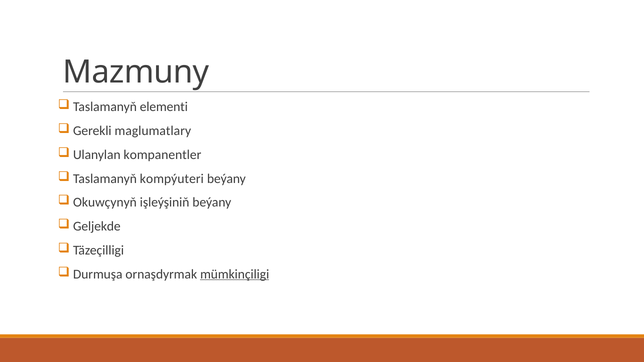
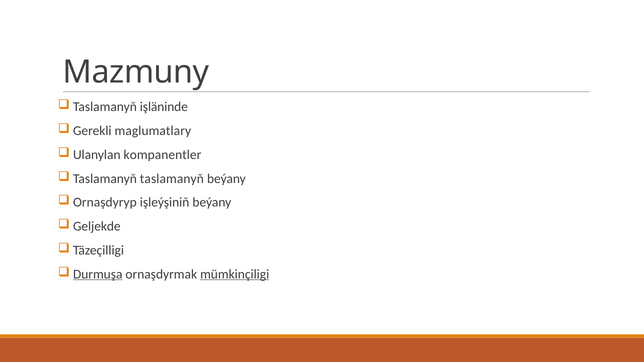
elementi: elementi -> işläninde (164, 107)
Taslamanyň kompýuteri: kompýuteri -> taslamanyň (172, 179)
Okuwçynyň: Okuwçynyň -> Ornaşdyryp (105, 203)
Durmuşa underline: none -> present (98, 274)
